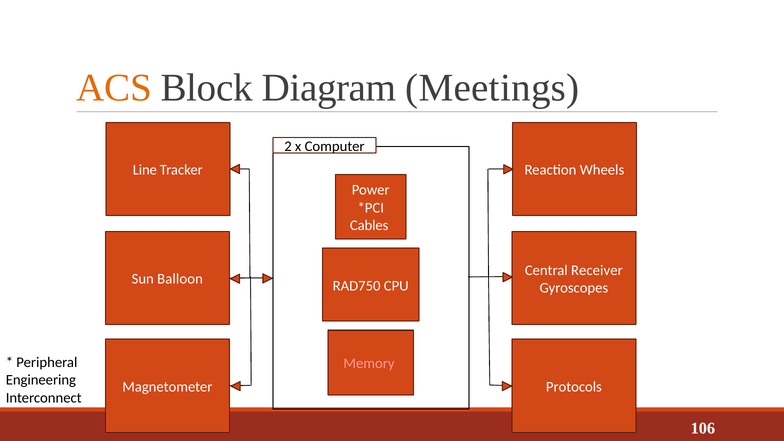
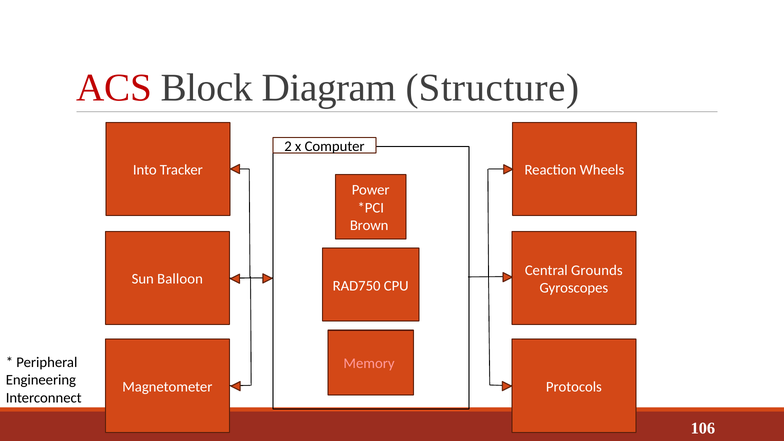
ACS colour: orange -> red (114, 88)
Meetings: Meetings -> Structure (492, 88)
Line: Line -> Into (145, 170)
Cables: Cables -> Brown (369, 225)
Receiver: Receiver -> Grounds (597, 270)
